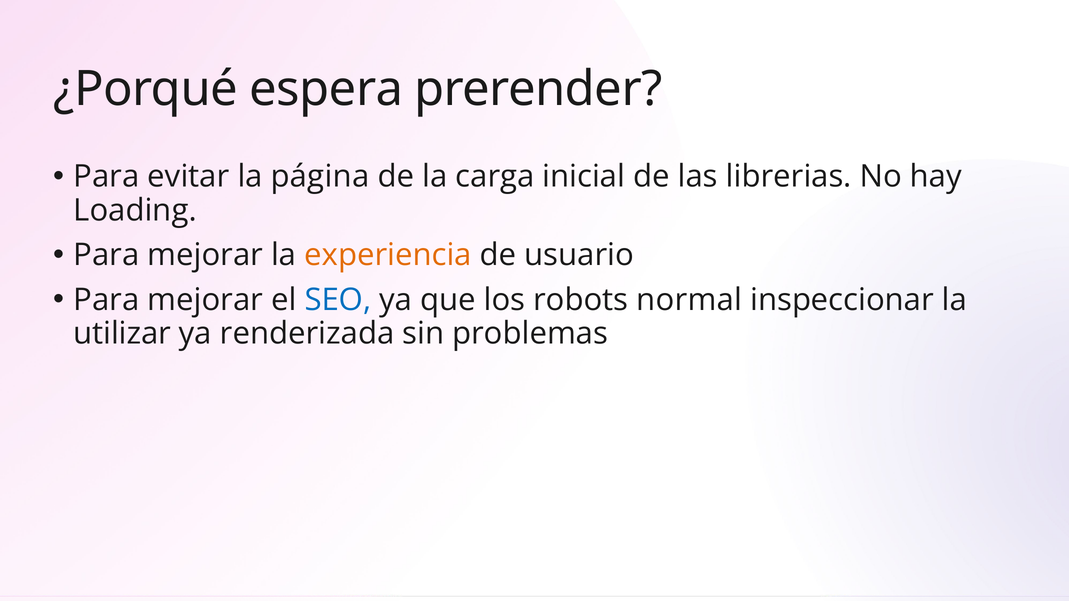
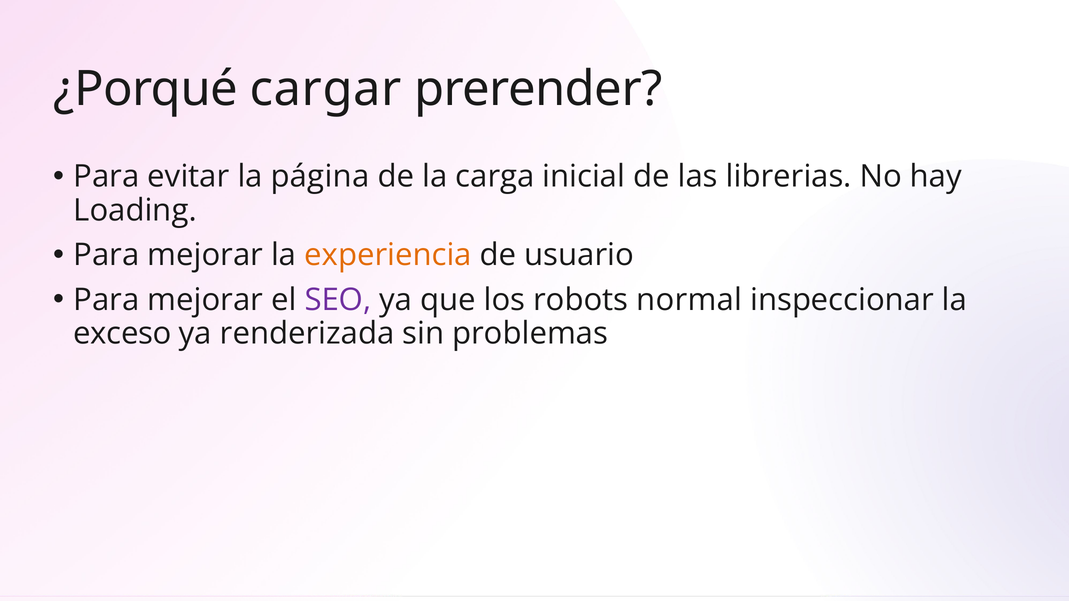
espera: espera -> cargar (326, 89)
SEO colour: blue -> purple (338, 300)
utilizar: utilizar -> exceso (122, 334)
